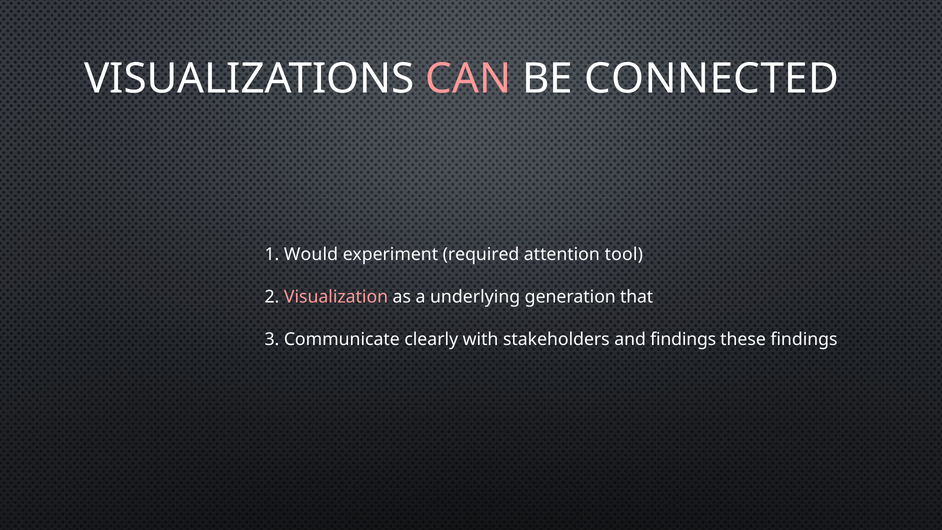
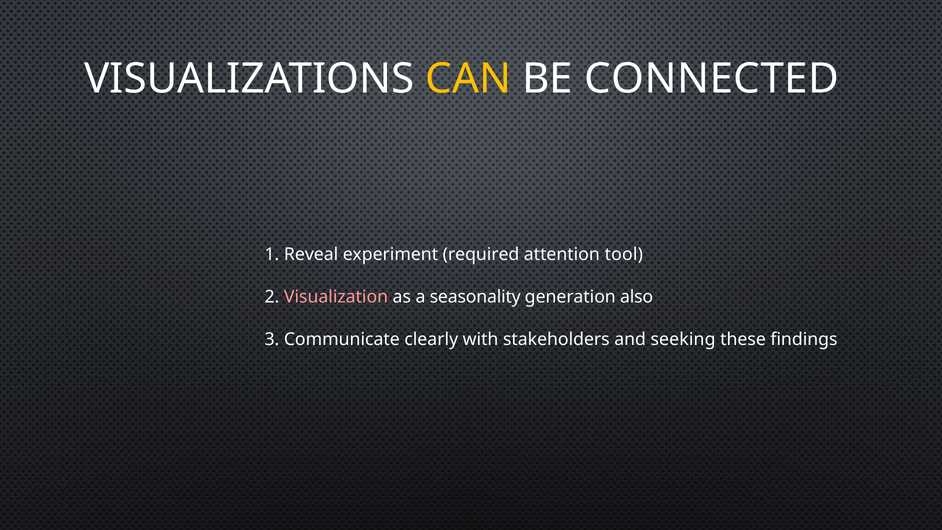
CAN colour: pink -> yellow (468, 79)
Would: Would -> Reveal (311, 254)
underlying: underlying -> seasonality (475, 297)
that: that -> also (637, 297)
and findings: findings -> seeking (683, 339)
